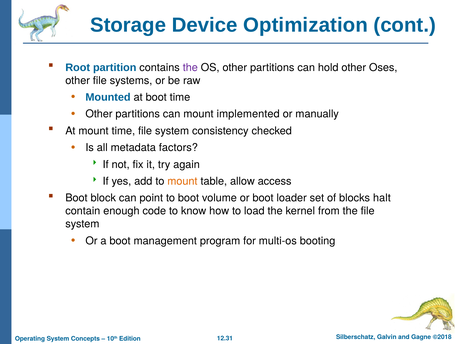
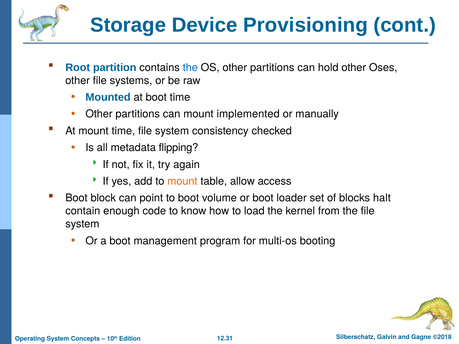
Optimization: Optimization -> Provisioning (305, 25)
the colour: purple -> blue (190, 68)
factors: factors -> flipping (178, 148)
